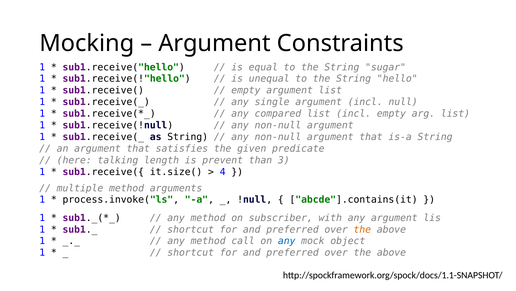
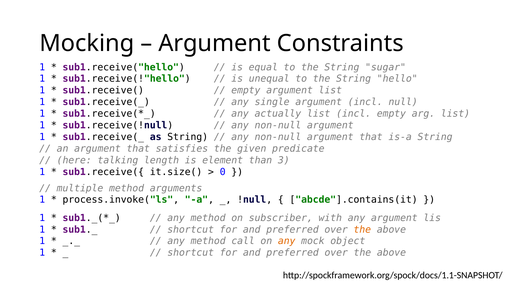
compared: compared -> actually (278, 113)
prevent: prevent -> element (223, 160)
4: 4 -> 0 (223, 171)
any colour: blue -> orange (287, 241)
